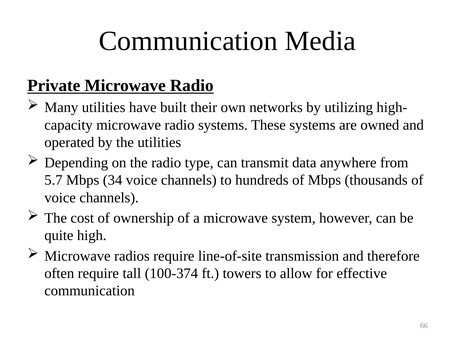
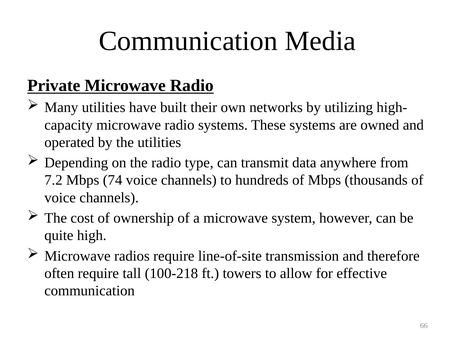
5.7: 5.7 -> 7.2 (53, 180)
34: 34 -> 74 (113, 180)
100-374: 100-374 -> 100-218 (171, 274)
